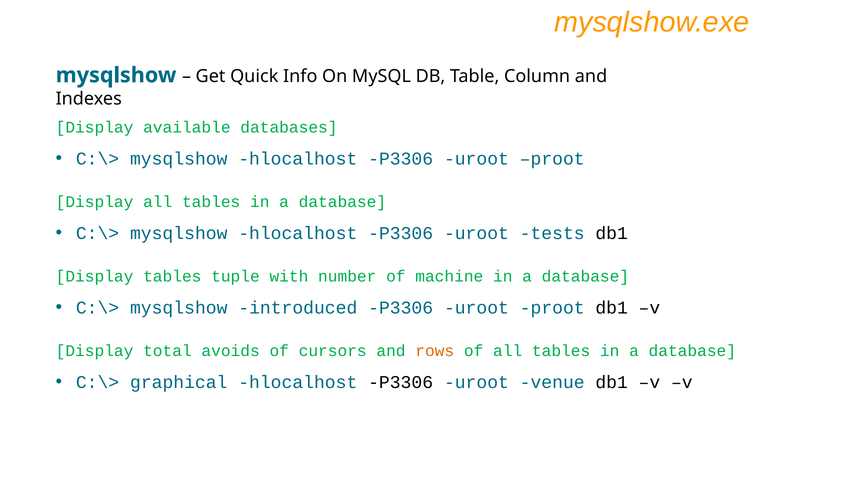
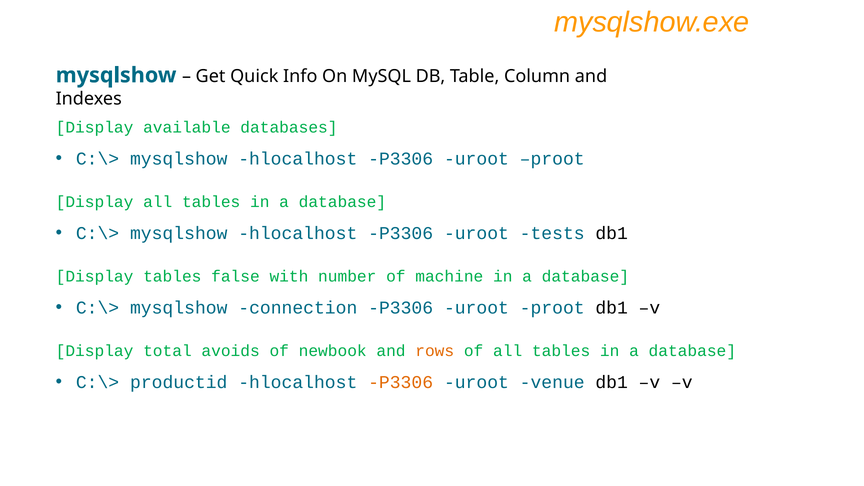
tuple: tuple -> false (235, 276)
introduced: introduced -> connection (298, 308)
cursors: cursors -> newbook (333, 351)
graphical: graphical -> productid (179, 382)
P3306 colour: black -> orange (401, 382)
